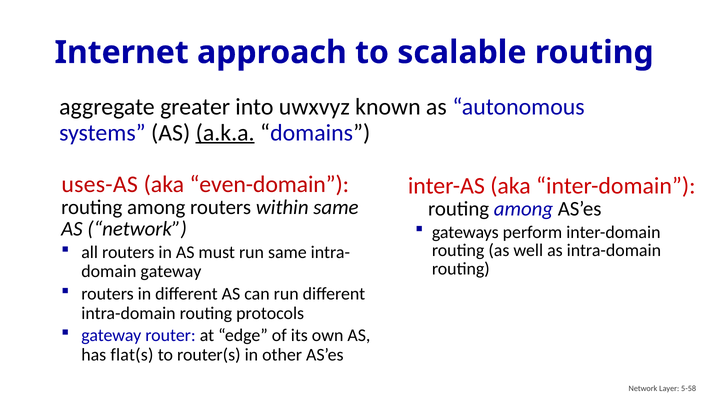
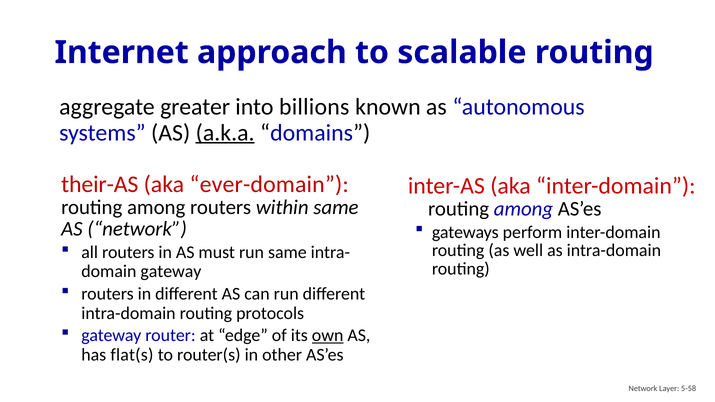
uwxvyz: uwxvyz -> billions (314, 107)
uses-AS: uses-AS -> their-AS (100, 185)
even-domain: even-domain -> ever-domain (269, 185)
own underline: none -> present (328, 336)
